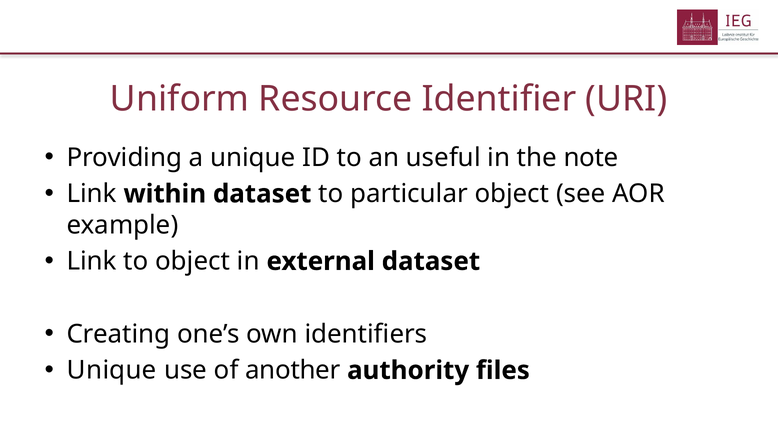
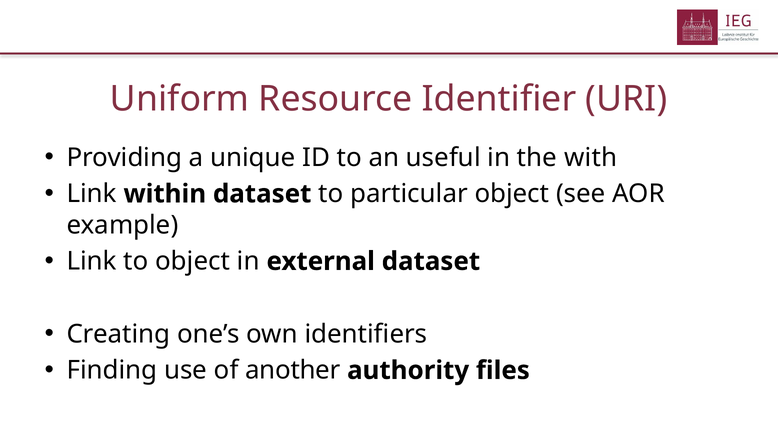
note: note -> with (591, 157)
Unique: Unique -> Finding (112, 370)
